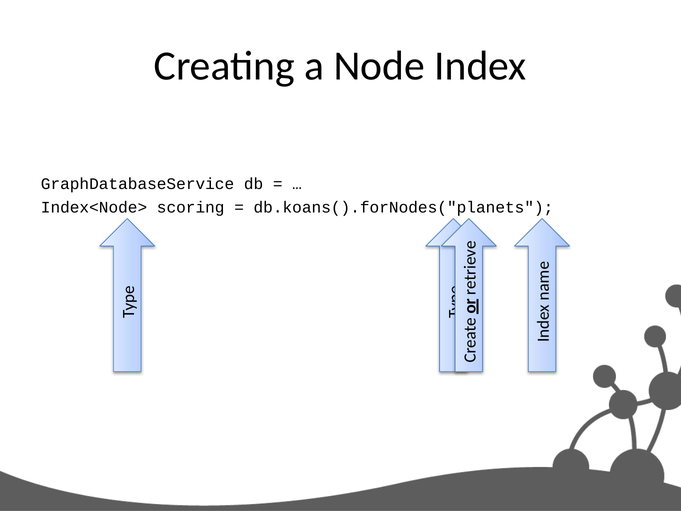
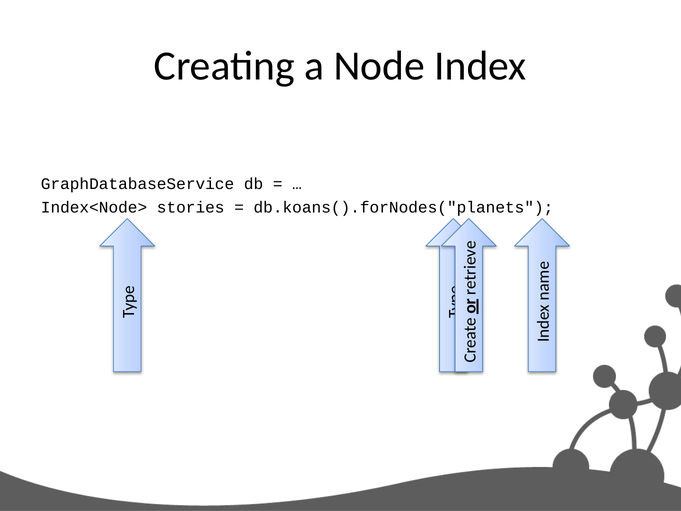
scoring: scoring -> stories (191, 208)
